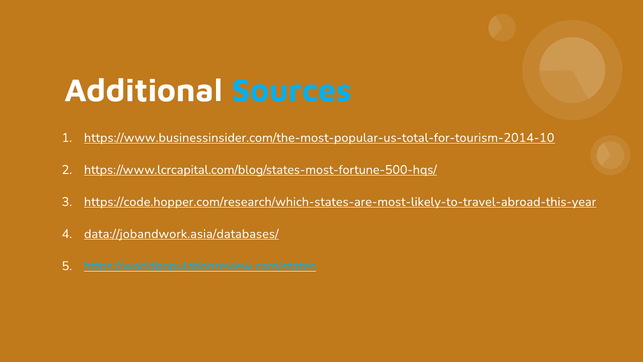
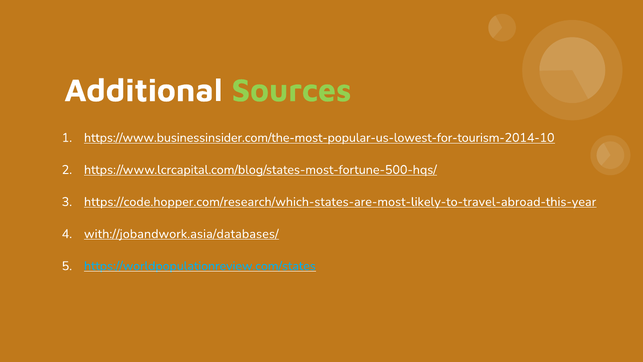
Sources colour: light blue -> light green (291, 90)
https://www.businessinsider.com/the-most-popular-us-total-for-tourism-2014-10: https://www.businessinsider.com/the-most-popular-us-total-for-tourism-2014-10 -> https://www.businessinsider.com/the-most-popular-us-lowest-for-tourism-2014-10 (319, 138)
data://jobandwork.asia/databases/: data://jobandwork.asia/databases/ -> with://jobandwork.asia/databases/ (181, 234)
